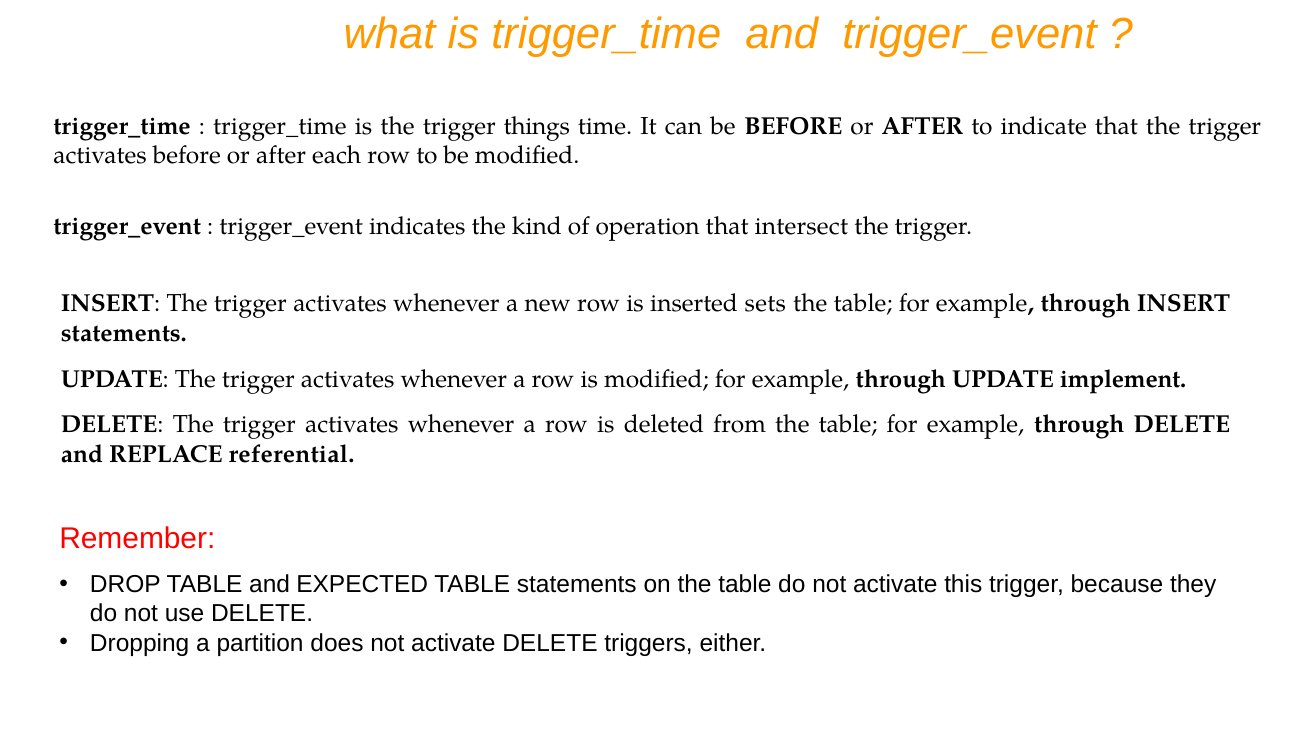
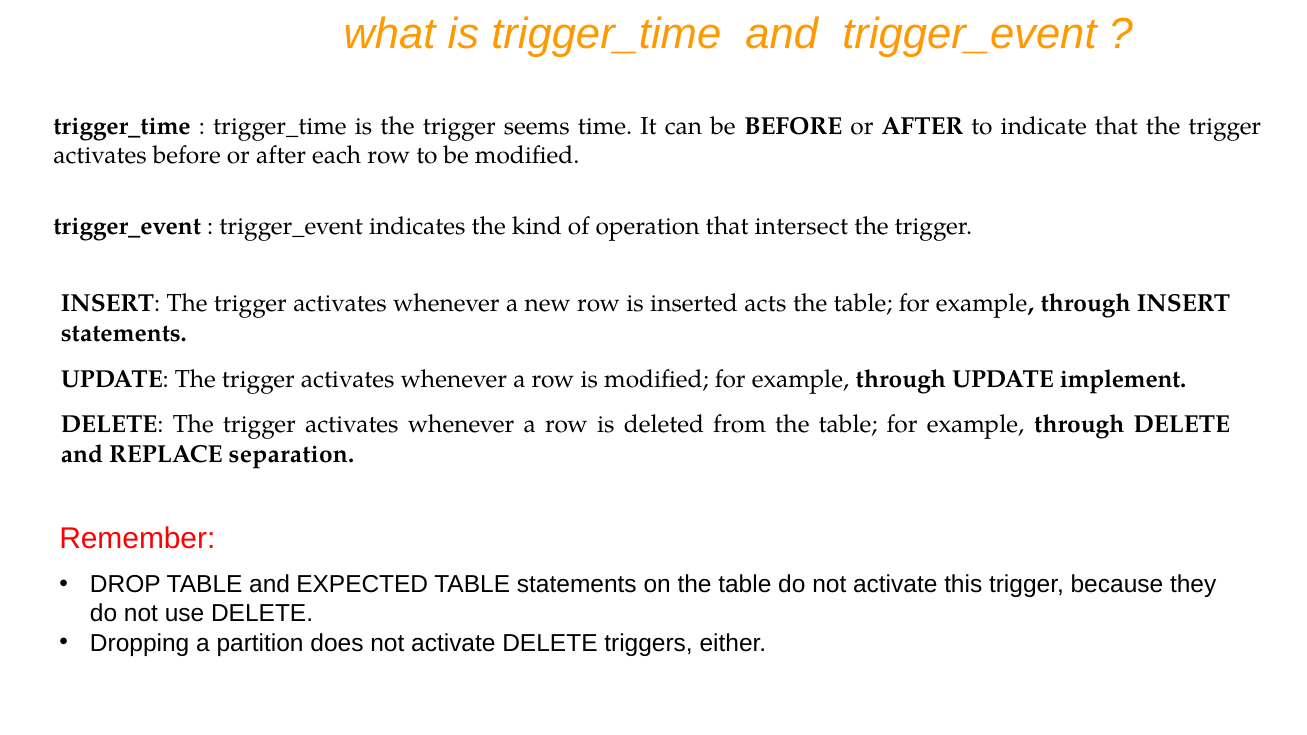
things: things -> seems (537, 127)
sets: sets -> acts (765, 304)
referential: referential -> separation (291, 454)
